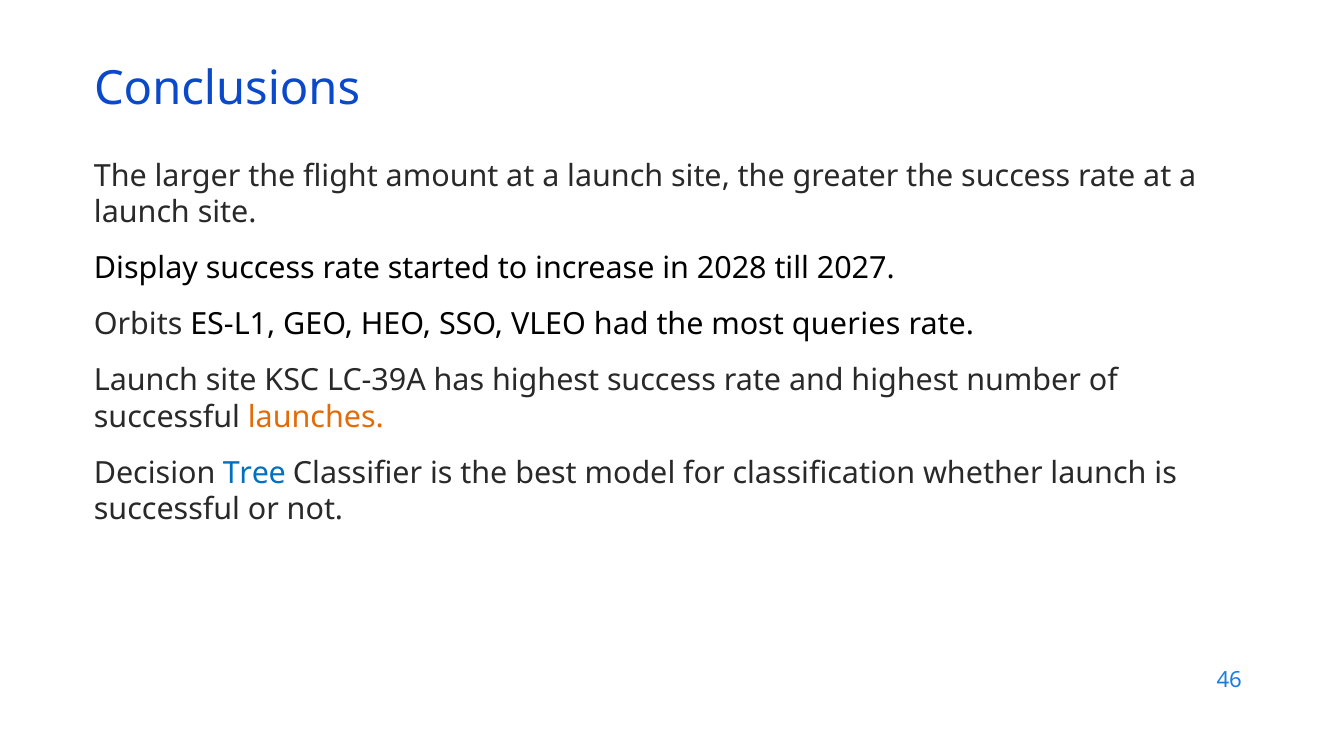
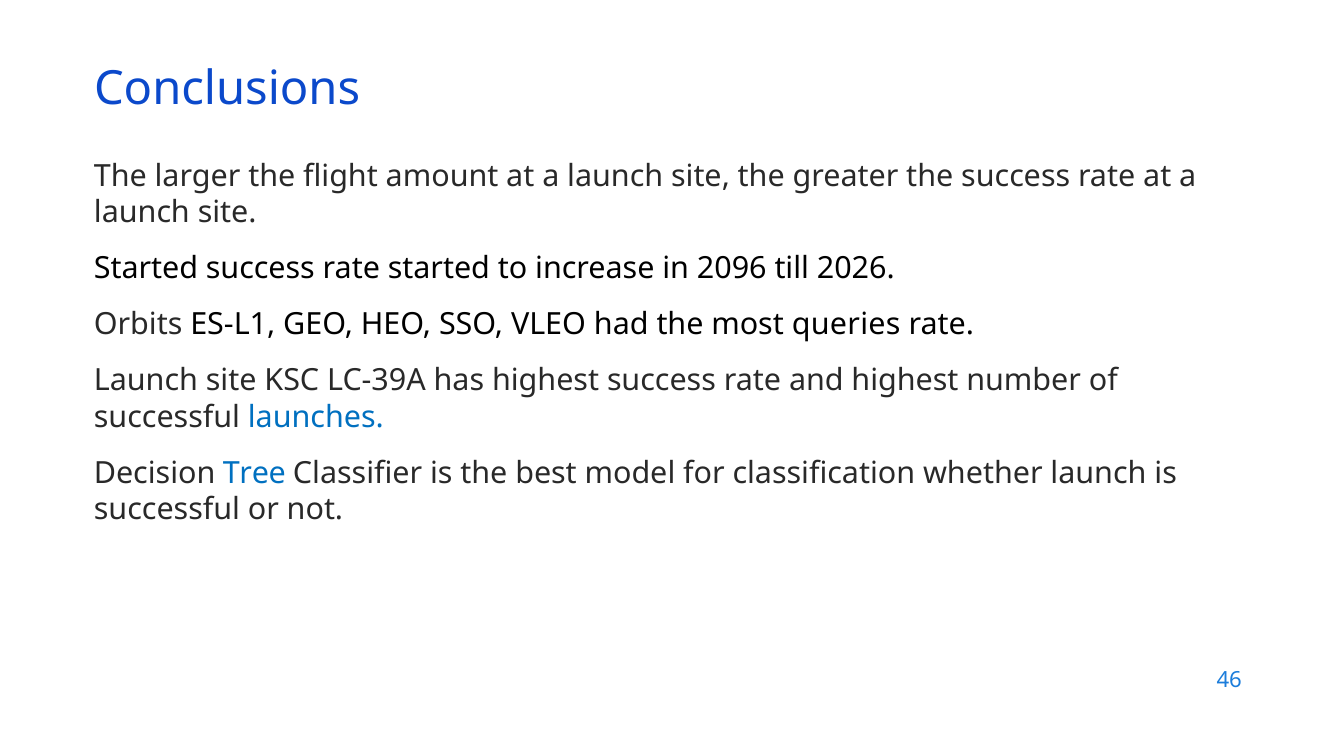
Display: Display -> Started (146, 269)
2028: 2028 -> 2096 (732, 269)
2027: 2027 -> 2026 (856, 269)
launches colour: orange -> blue (316, 417)
